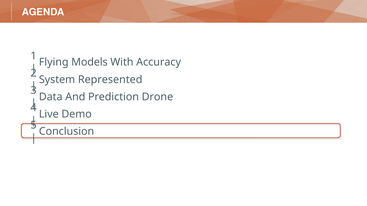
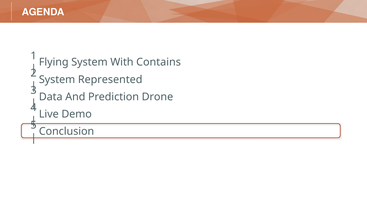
Flying Models: Models -> System (89, 62)
Accuracy: Accuracy -> Contains (159, 62)
